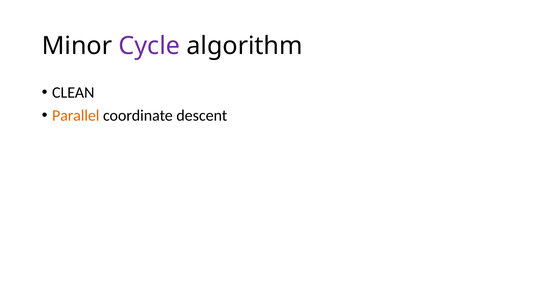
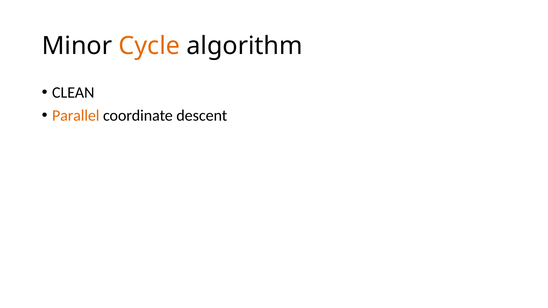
Cycle colour: purple -> orange (149, 46)
